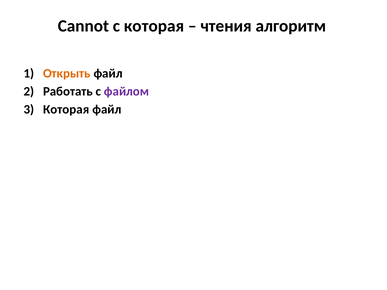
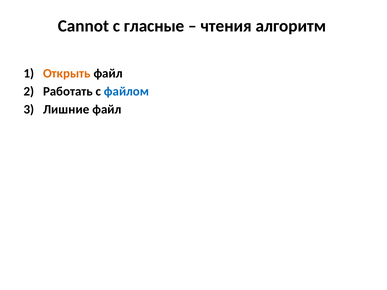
с которая: которая -> гласные (154, 26)
файлом colour: purple -> blue (127, 91)
Которая: Которая -> Лишние (66, 110)
